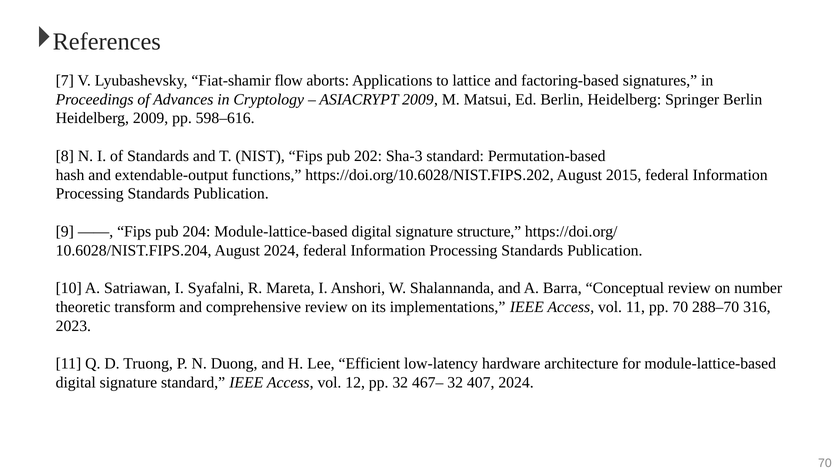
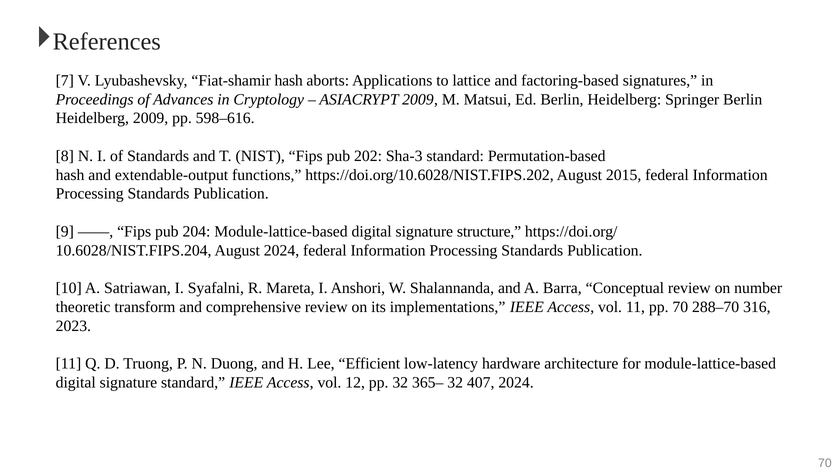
Fiat-shamir flow: flow -> hash (289, 80)
467–: 467– -> 365– (428, 382)
